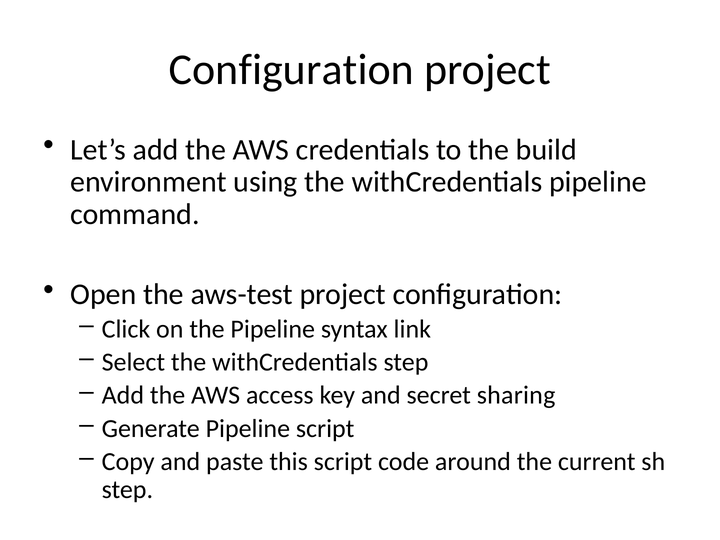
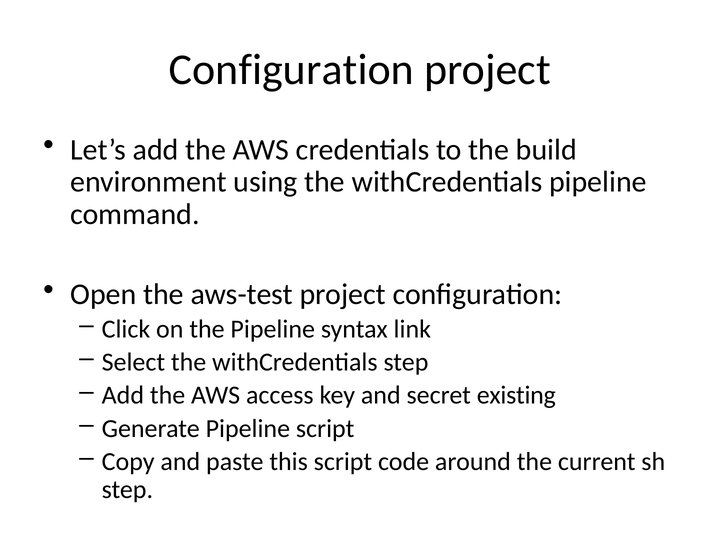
sharing: sharing -> existing (516, 395)
